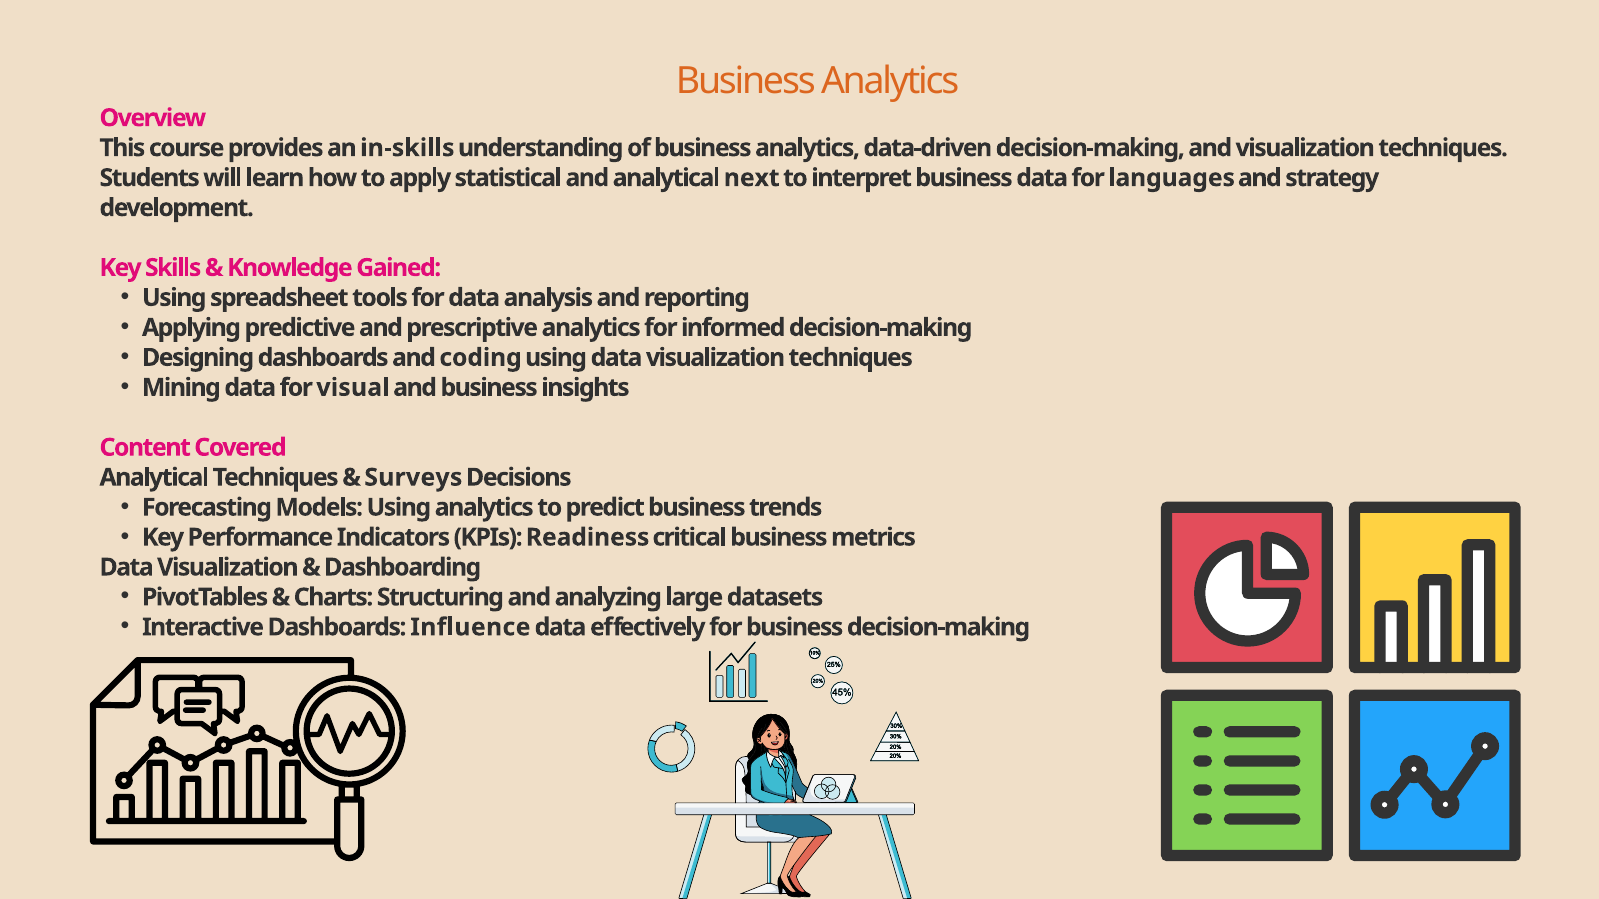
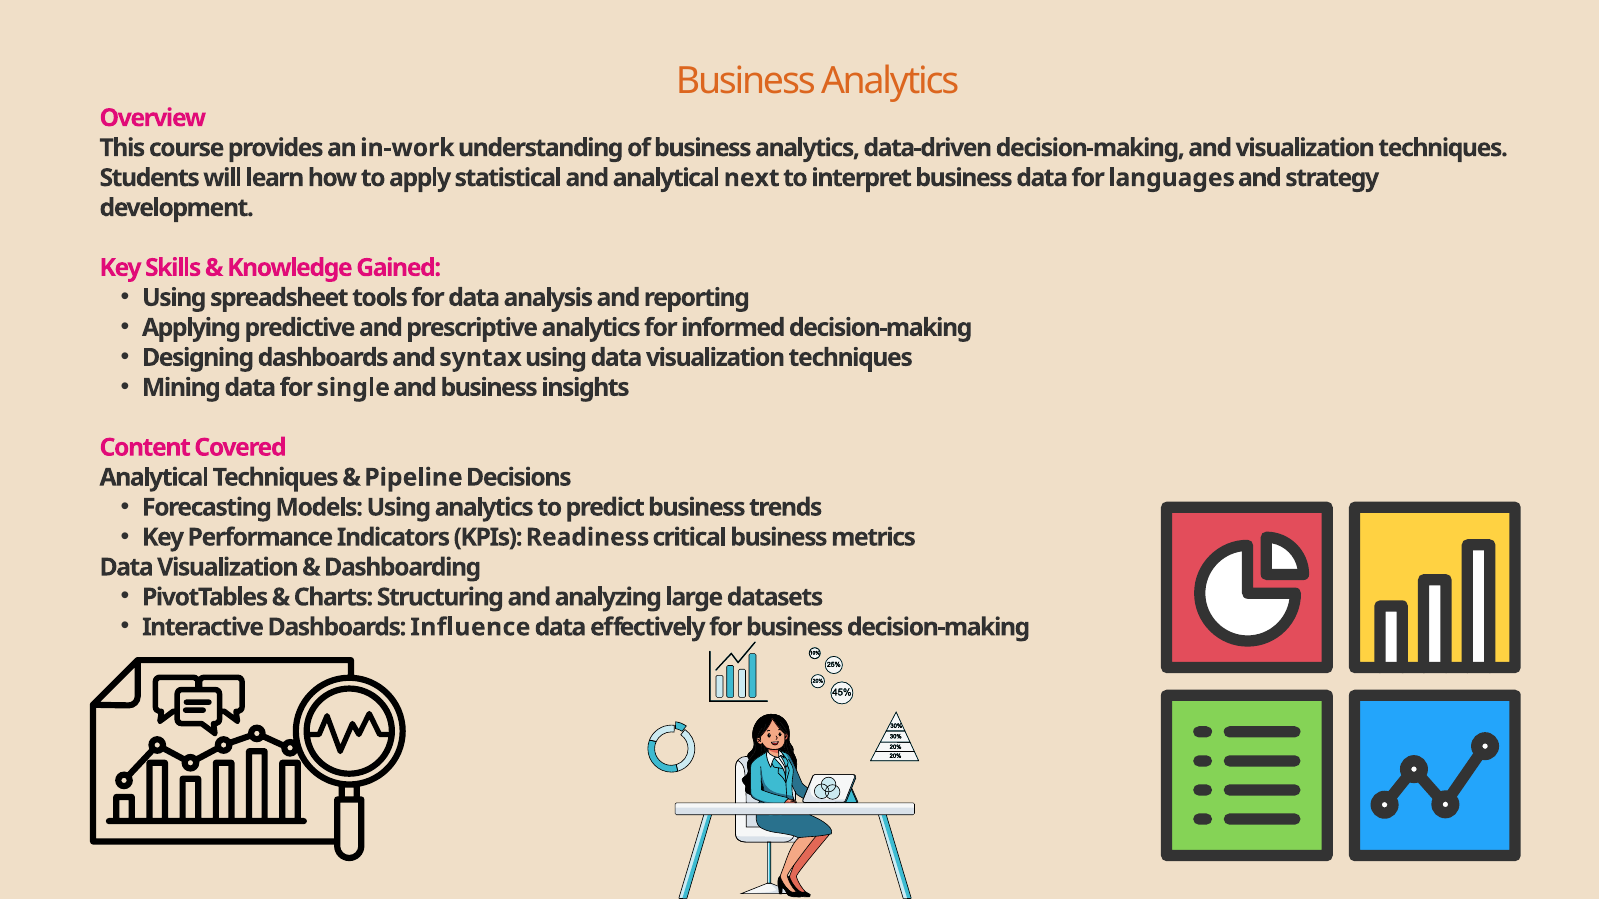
in-skills: in-skills -> in-work (407, 148)
coding: coding -> syntax (480, 358)
visual: visual -> single (353, 388)
Surveys: Surveys -> Pipeline (414, 478)
